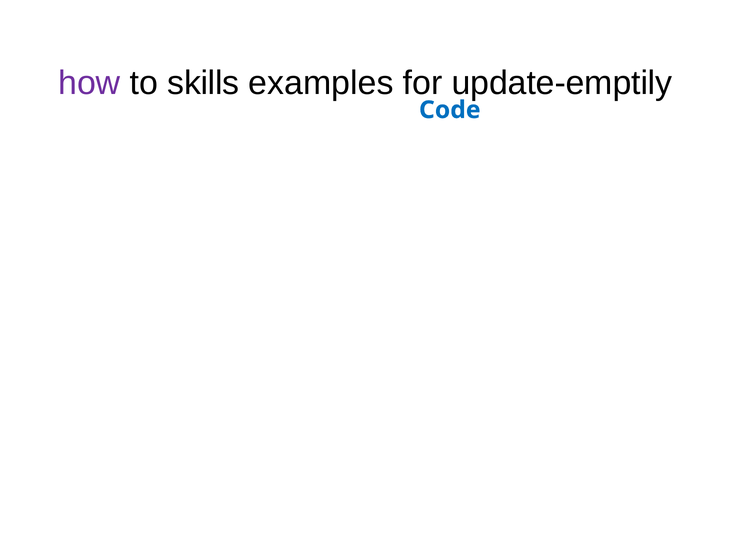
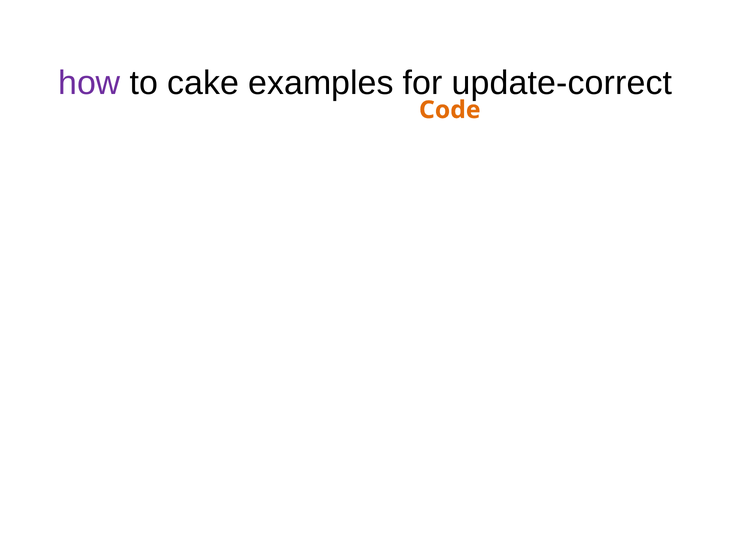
skills: skills -> cake (203, 83)
update-emptily: update-emptily -> update-correct (562, 83)
Code colour: blue -> orange (450, 110)
